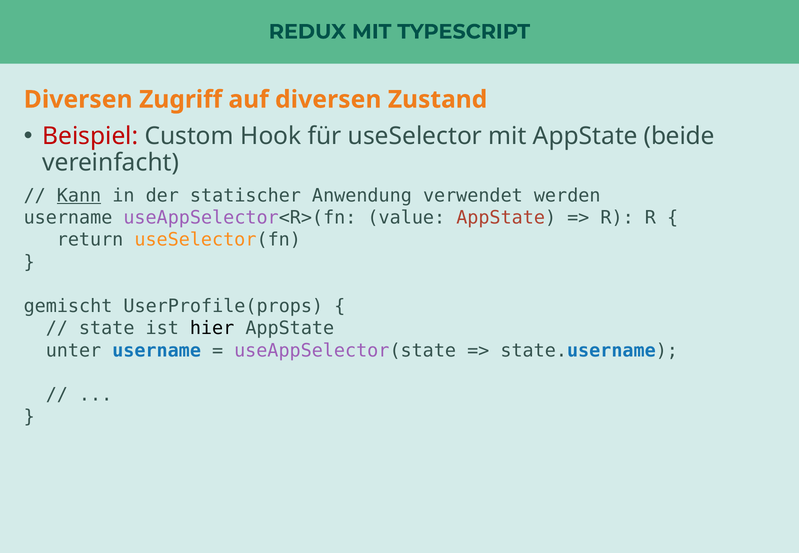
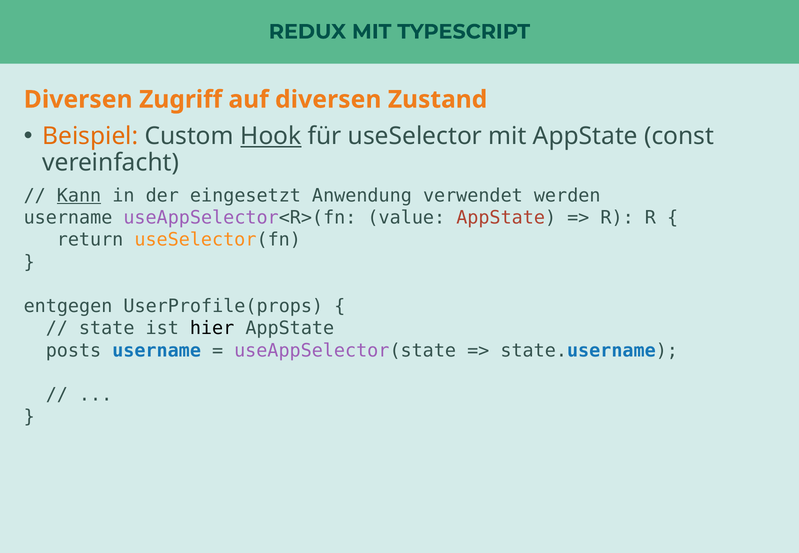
Beispiel colour: red -> orange (90, 136)
Hook underline: none -> present (271, 136)
beide: beide -> const (679, 136)
statischer: statischer -> eingesetzt (245, 196)
gemischt: gemischt -> entgegen (68, 306)
unter: unter -> posts (73, 351)
